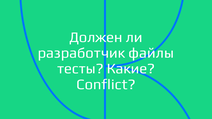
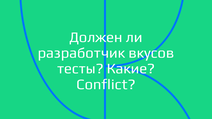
файлы: файлы -> вкусов (151, 53)
